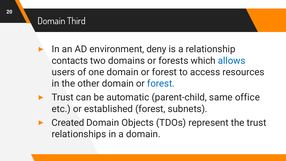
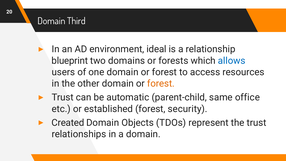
deny: deny -> ideal (156, 49)
contacts: contacts -> blueprint (70, 61)
forest colour: blue -> orange (161, 84)
subnets: subnets -> security (188, 109)
